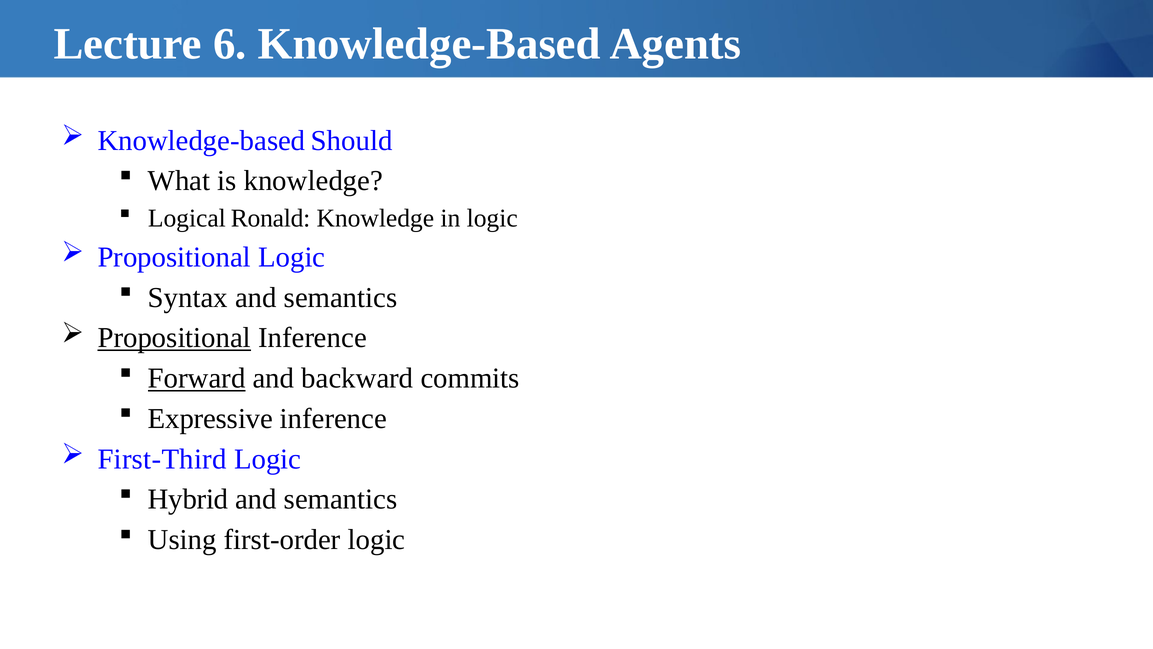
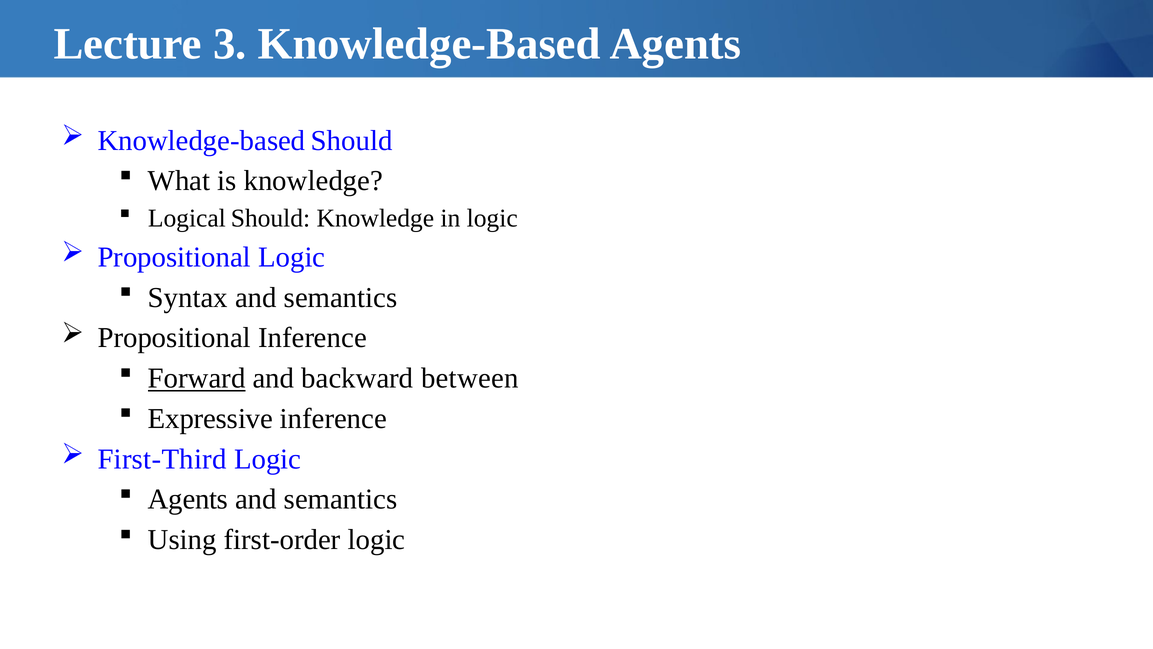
6: 6 -> 3 (230, 44)
Logical Ronald: Ronald -> Should (270, 218)
Propositional underline: present -> none (174, 338)
commits: commits -> between (470, 378)
Hybrid: Hybrid -> Agents (188, 499)
